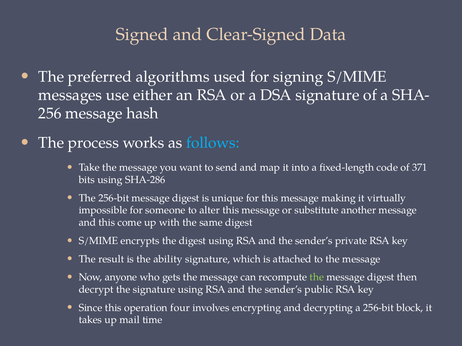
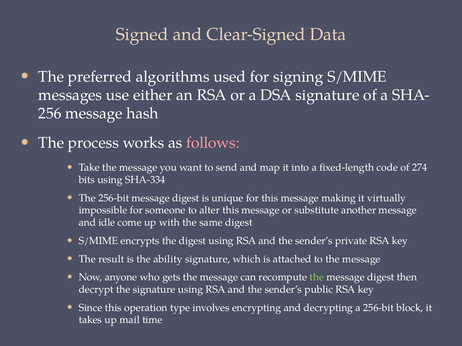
follows colour: light blue -> pink (213, 143)
371: 371 -> 274 (420, 168)
SHA-286: SHA-286 -> SHA-334 (145, 180)
and this: this -> idle (107, 223)
four: four -> type (180, 308)
